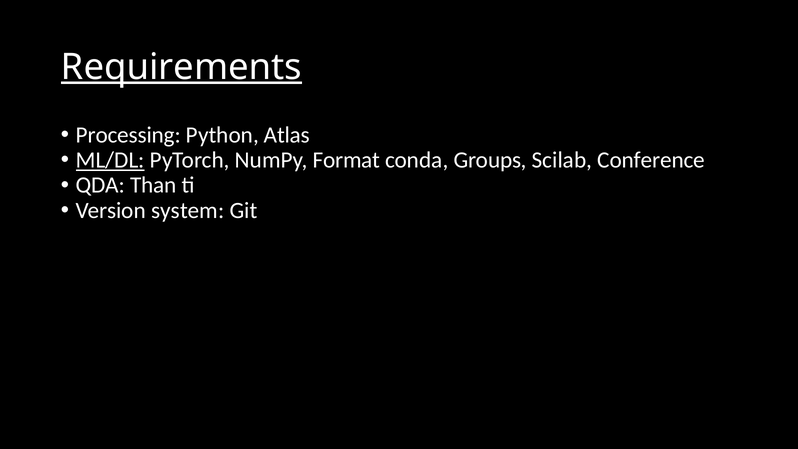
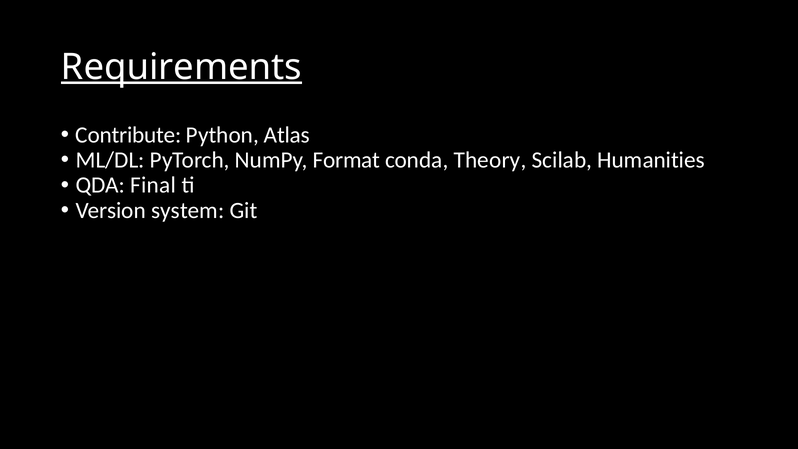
Processing: Processing -> Contribute (128, 135)
ML/DL underline: present -> none (110, 160)
Groups: Groups -> Theory (490, 160)
Conference: Conference -> Humanities (651, 160)
Than: Than -> Final (153, 185)
